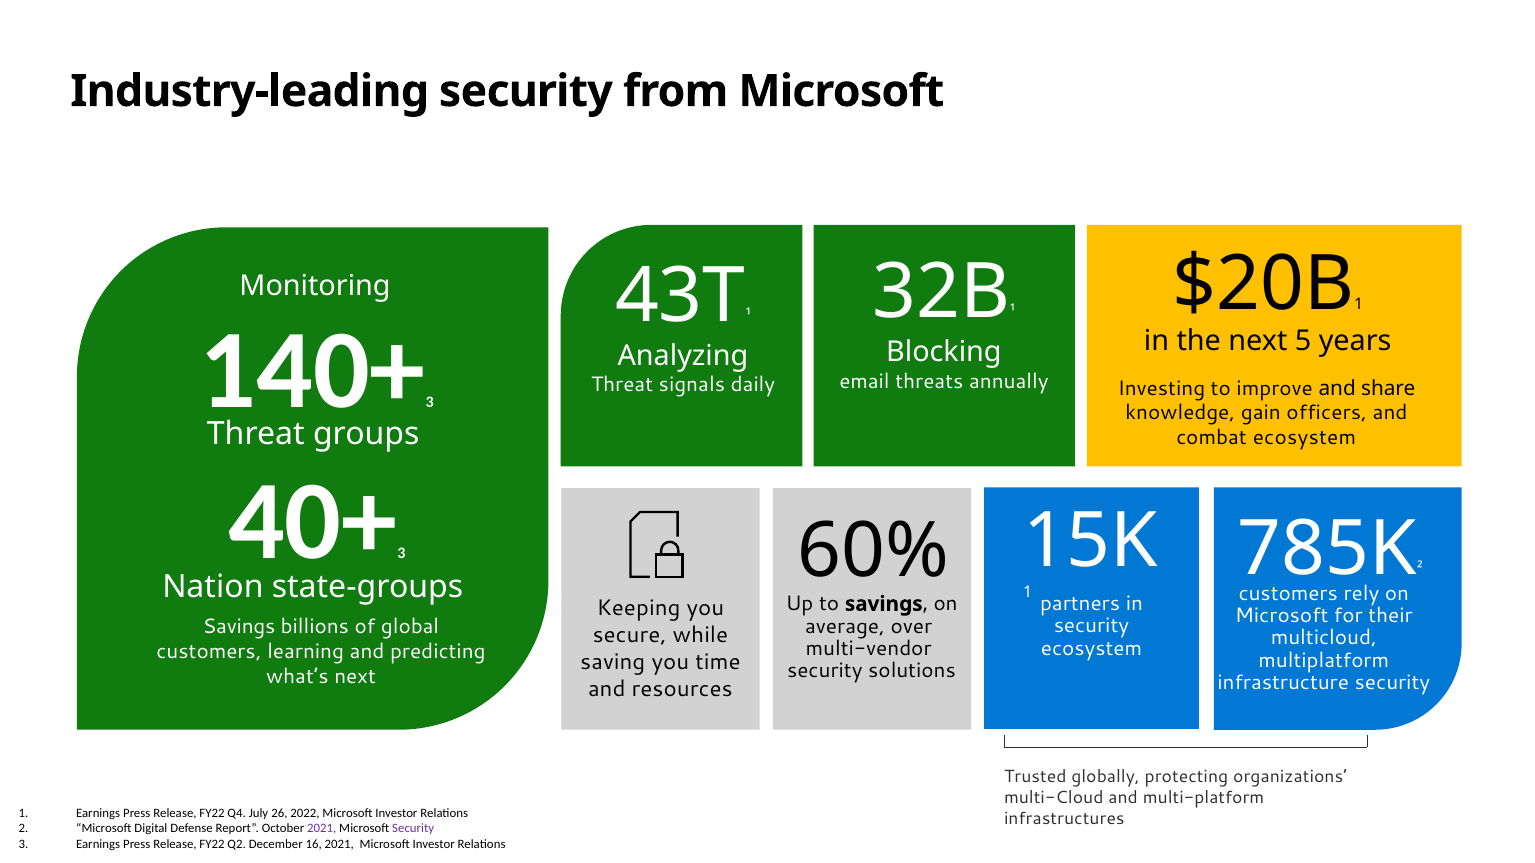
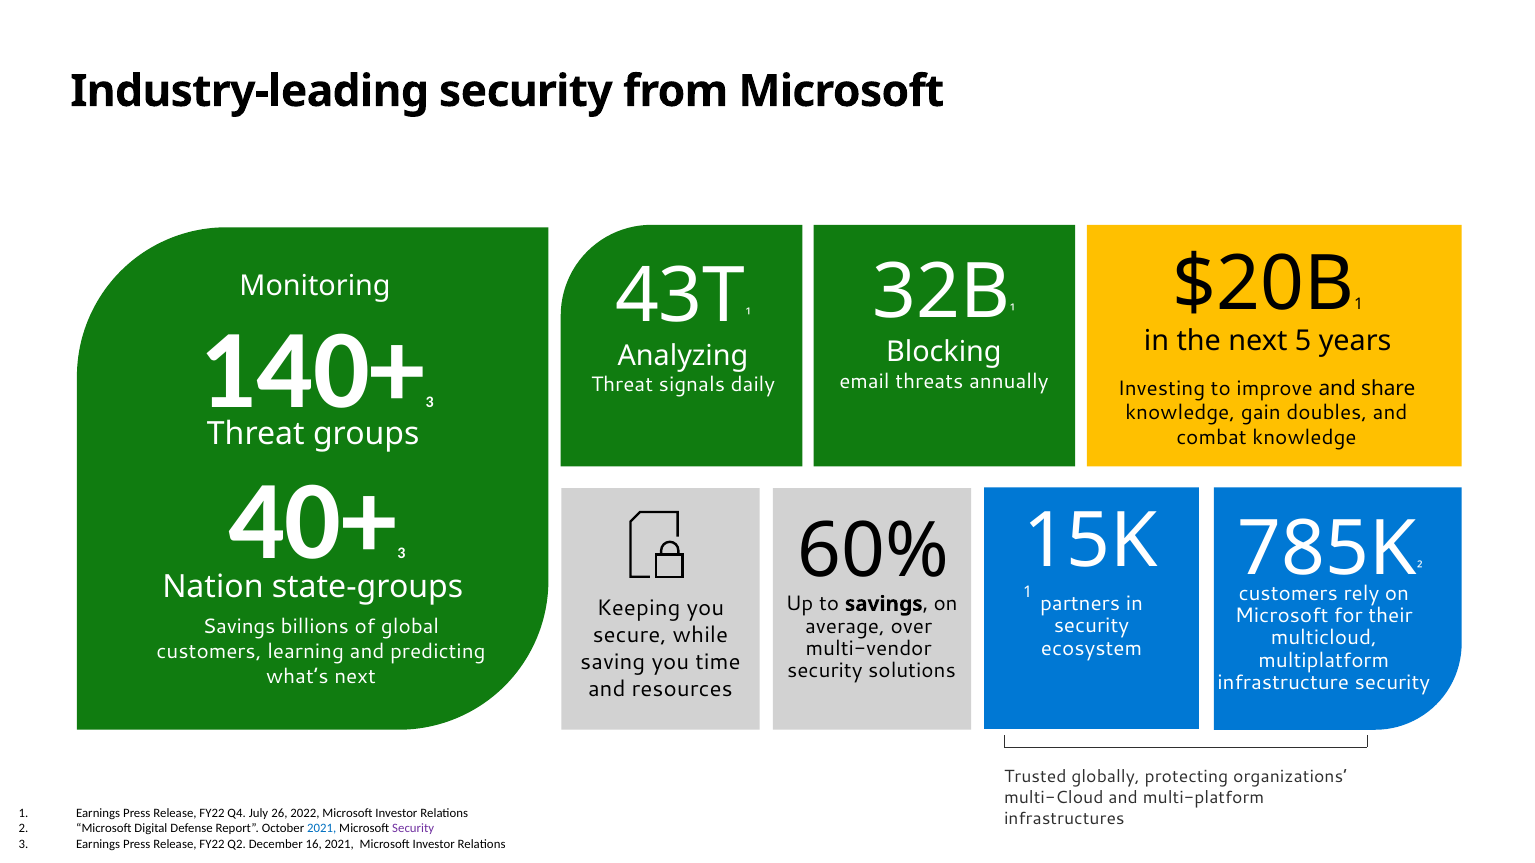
officers: officers -> doubles (1327, 413)
combat ecosystem: ecosystem -> knowledge (1305, 438)
2021 colour: purple -> blue (322, 829)
